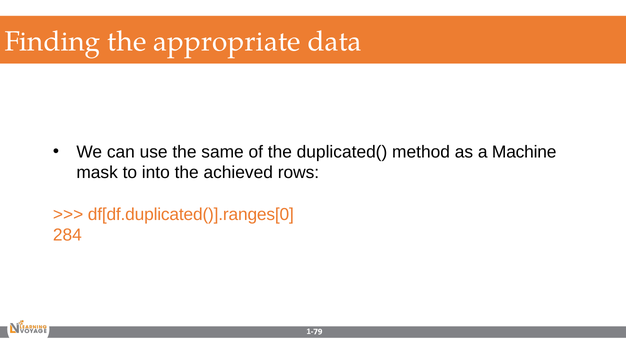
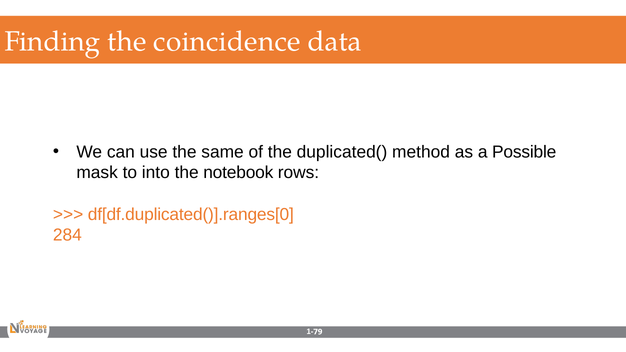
appropriate: appropriate -> coincidence (227, 42)
Machine: Machine -> Possible (524, 152)
achieved: achieved -> notebook (238, 173)
